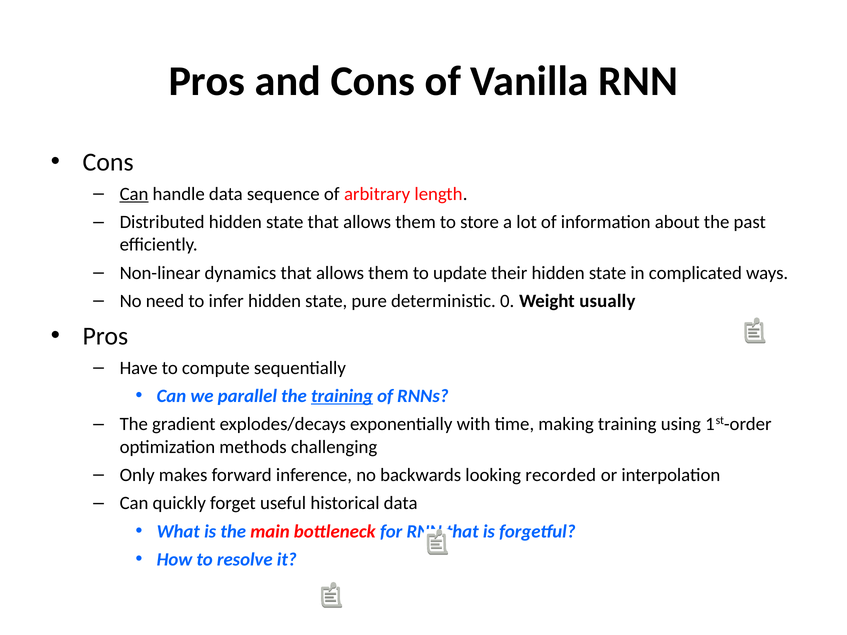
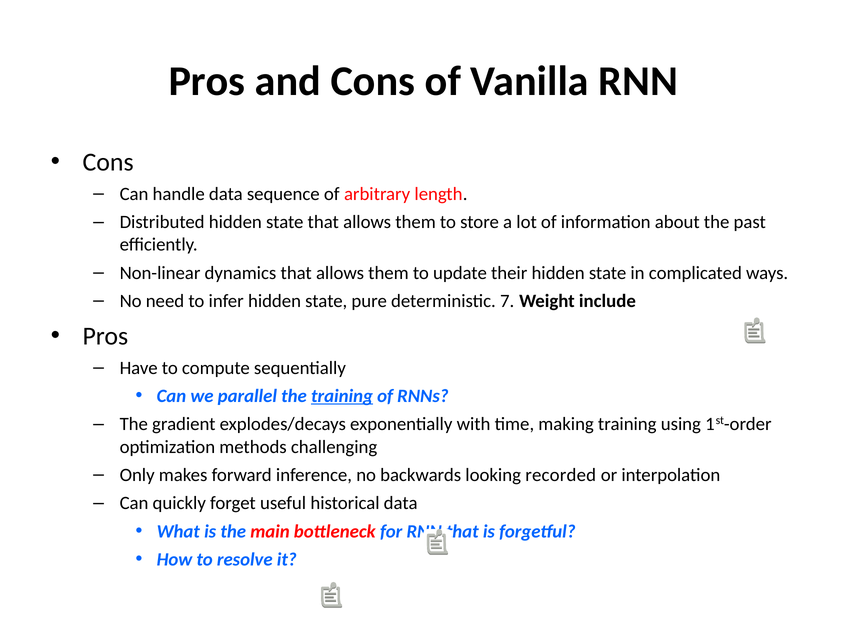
Can underline: present -> none (134, 194)
0: 0 -> 7 (507, 301)
usually: usually -> include (607, 301)
